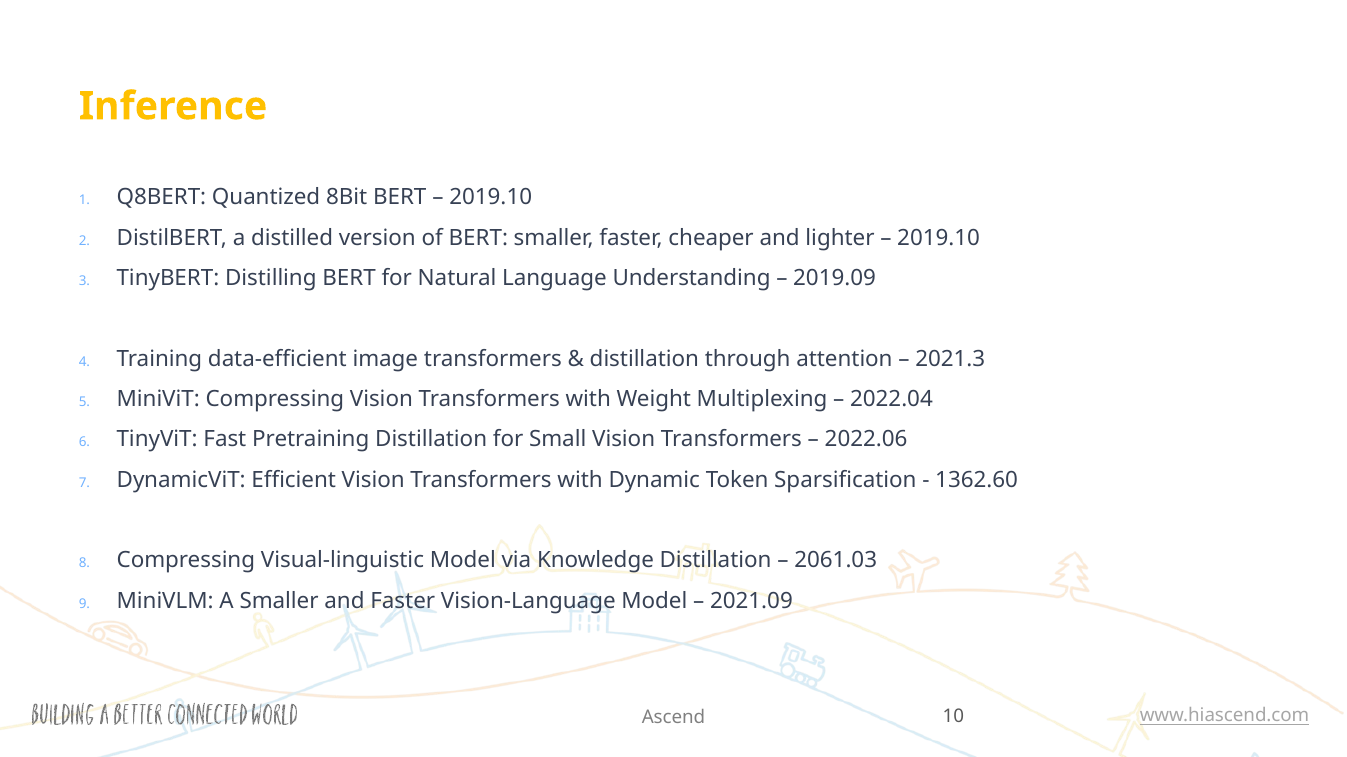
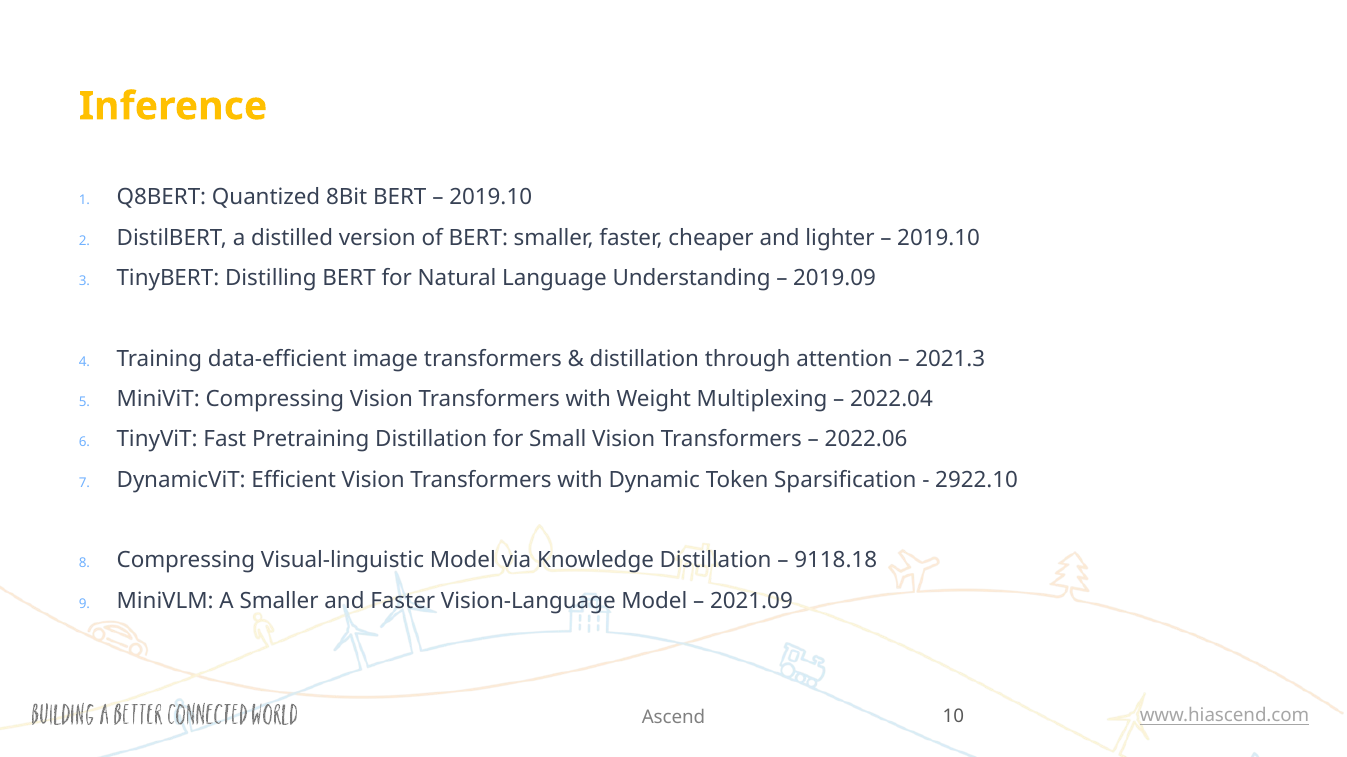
1362.60: 1362.60 -> 2922.10 (977, 480)
2061.03: 2061.03 -> 9118.18 (836, 561)
